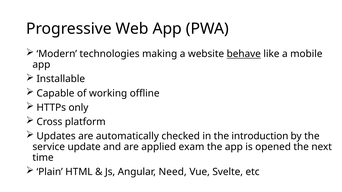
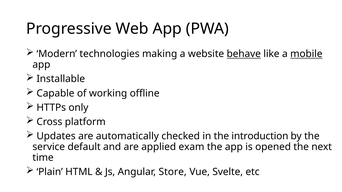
mobile underline: none -> present (306, 54)
update: update -> default (84, 147)
Need: Need -> Store (173, 172)
